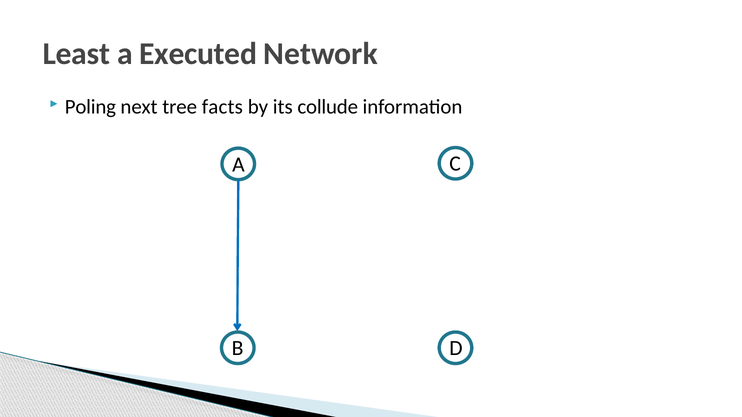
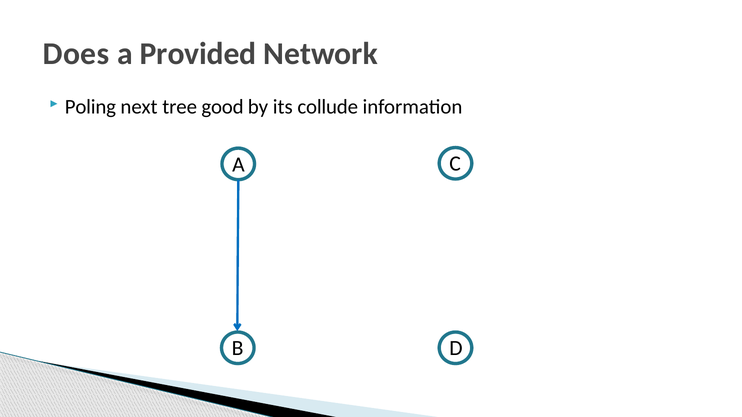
Least: Least -> Does (76, 54)
Executed: Executed -> Provided (198, 54)
facts: facts -> good (223, 107)
